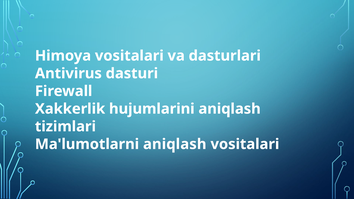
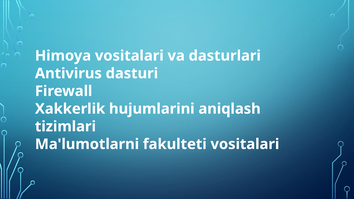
Ma'lumotlarni aniqlash: aniqlash -> fakulteti (175, 144)
